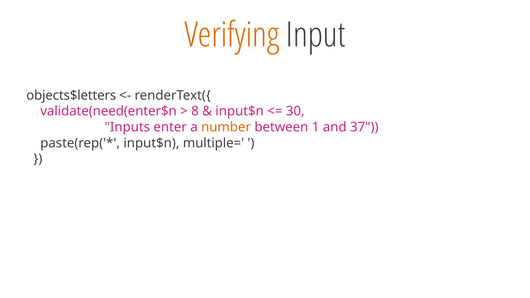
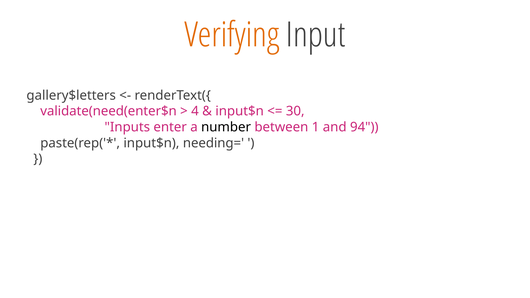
objects$letters: objects$letters -> gallery$letters (71, 95)
8: 8 -> 4 (195, 111)
number colour: orange -> black (226, 127)
37: 37 -> 94 (364, 127)
multiple=: multiple= -> needing= (213, 143)
